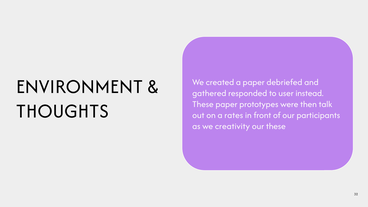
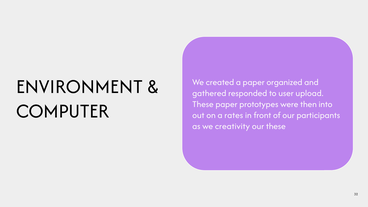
debriefed: debriefed -> organized (284, 82)
instead: instead -> upload (309, 93)
talk: talk -> into (326, 104)
THOUGHTS: THOUGHTS -> COMPUTER (63, 111)
